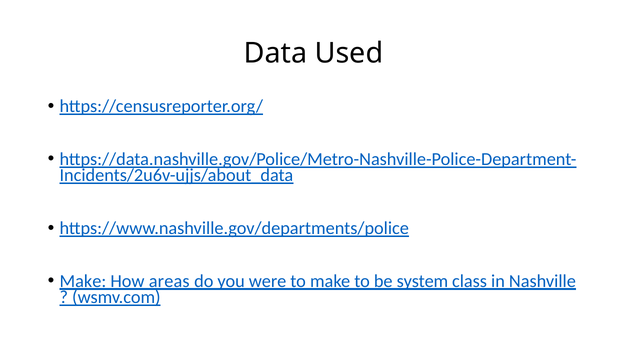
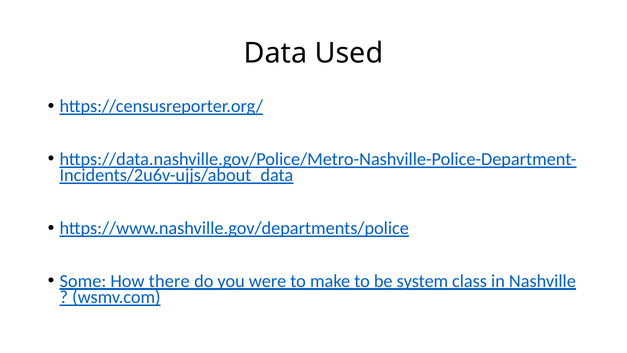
Make: Make -> Some (83, 281)
areas: areas -> there (169, 281)
